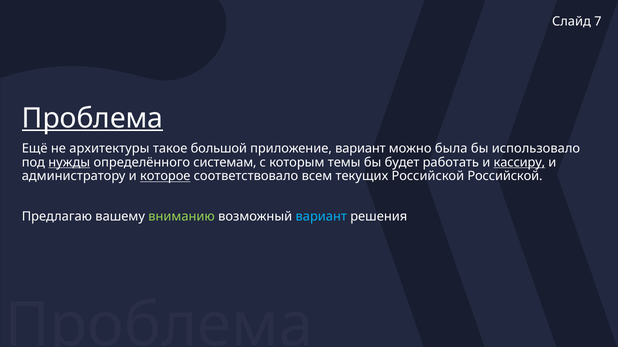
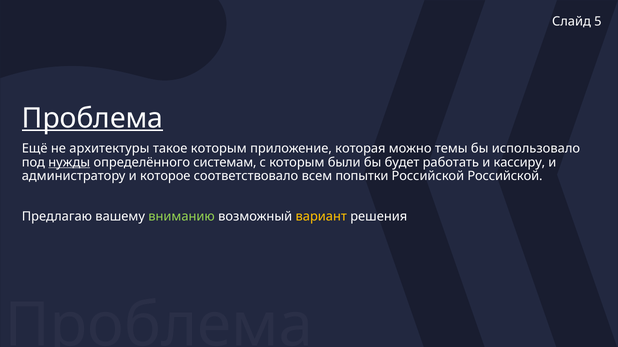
7: 7 -> 5 (598, 21)
такое большой: большой -> которым (219, 149)
приложение вариант: вариант -> которая (360, 149)
была: была -> темы (451, 149)
темы: темы -> были (344, 163)
кассиру underline: present -> none (519, 163)
которое underline: present -> none (165, 177)
текущих: текущих -> попытки (362, 177)
вариант colour: light blue -> yellow (321, 217)
